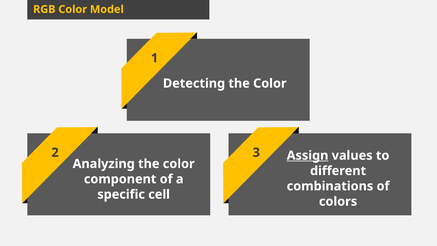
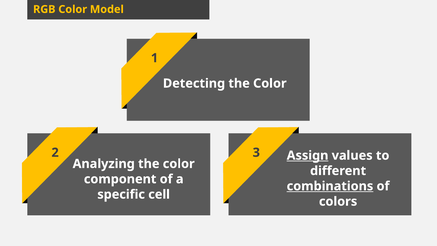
combinations underline: none -> present (330, 186)
